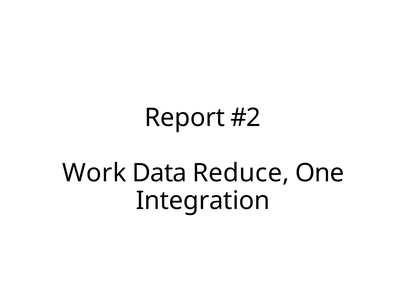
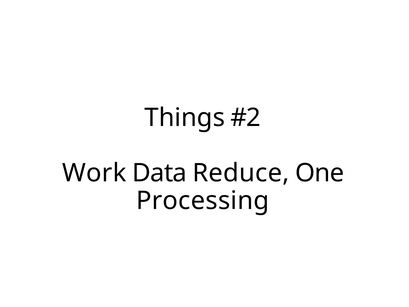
Report: Report -> Things (185, 118)
Integration: Integration -> Processing (203, 201)
